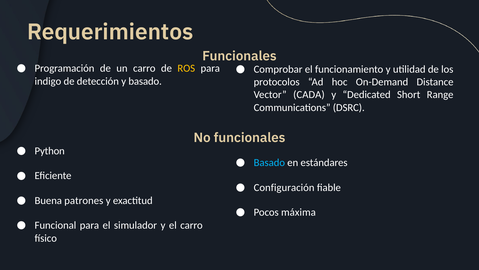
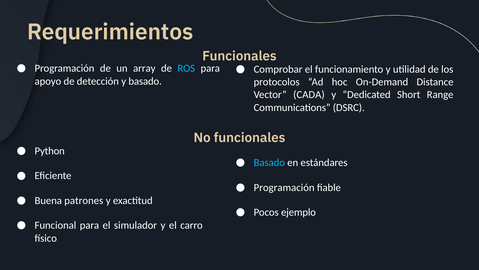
un carro: carro -> array (144, 68)
ROS colour: yellow -> light blue (186, 68)
indigo: indigo -> apoyo (48, 81)
Configuración: Configuración -> Programación (284, 187)
máxima: máxima -> ejemplo (299, 212)
